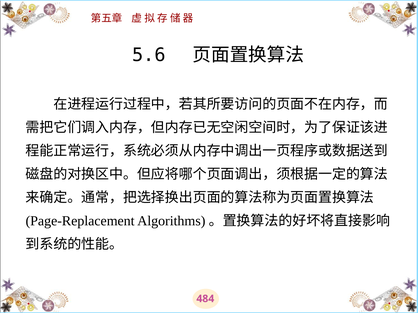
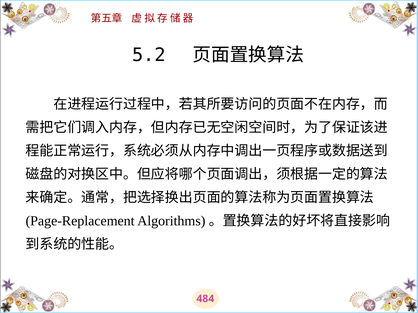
5.6: 5.6 -> 5.2 (149, 55)
